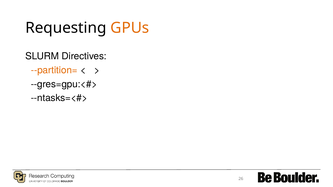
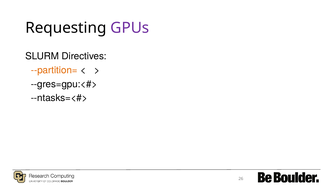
GPUs colour: orange -> purple (130, 28)
